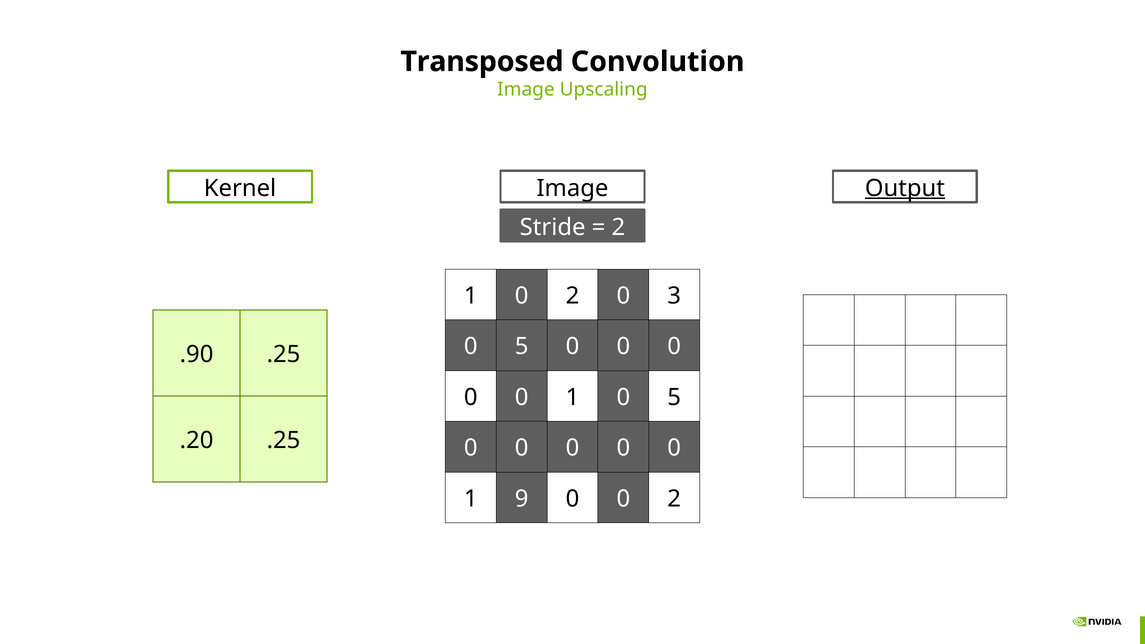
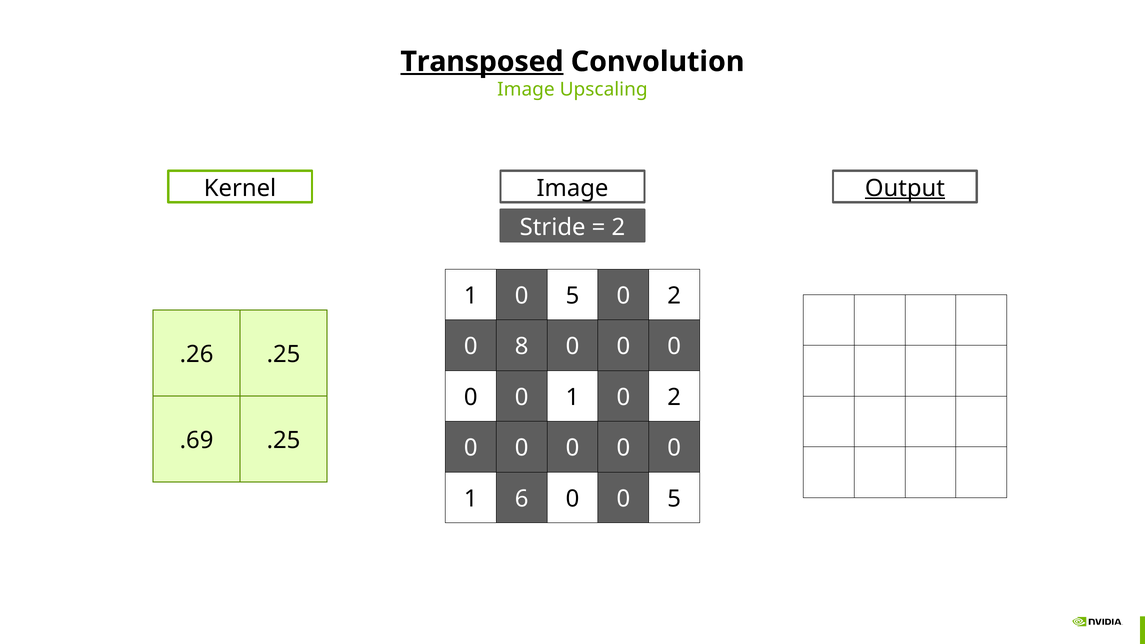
Transposed underline: none -> present (482, 62)
1 0 2: 2 -> 5 (572, 296)
3: 3 -> 2 (674, 296)
5: 5 -> 8 (522, 347)
.90: .90 -> .26 (197, 354)
1 0 5: 5 -> 2 (674, 397)
.20: .20 -> .69 (197, 440)
9: 9 -> 6 (522, 499)
0 0 2: 2 -> 5 (674, 499)
